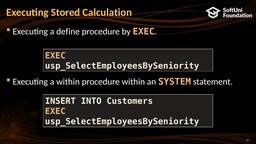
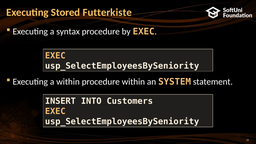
Calculation: Calculation -> Futterkiste (107, 12)
define: define -> syntax (68, 32)
